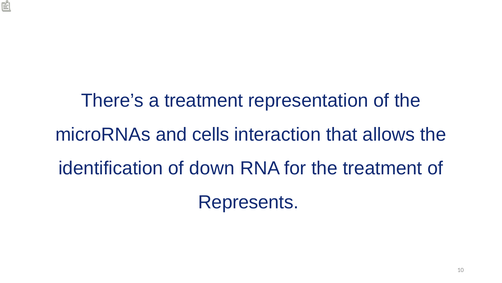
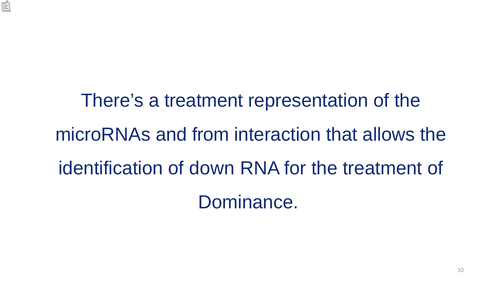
cells: cells -> from (211, 134)
Represents: Represents -> Dominance (248, 202)
